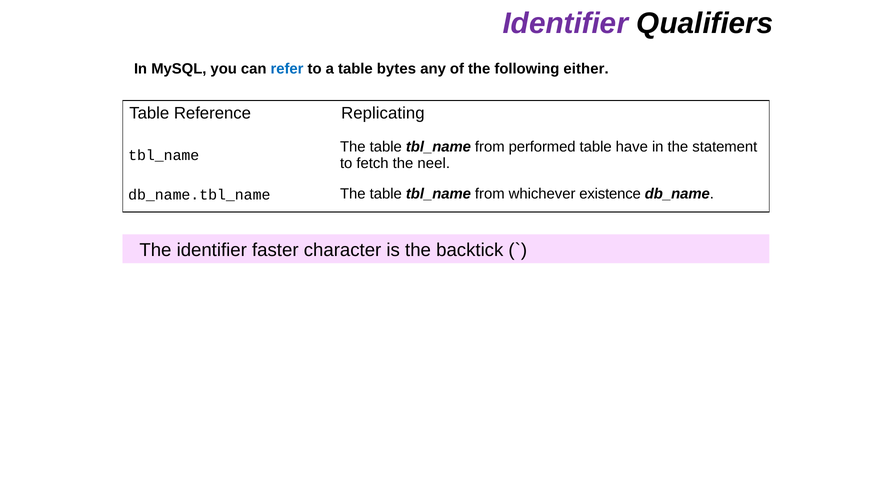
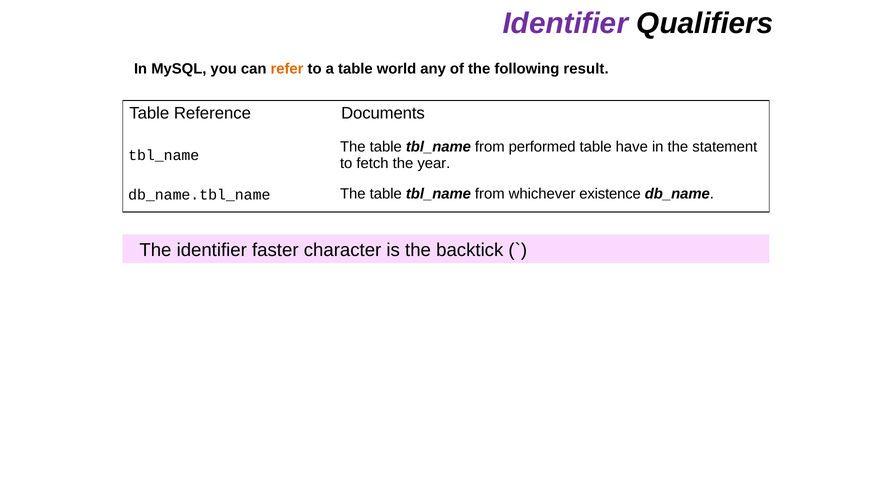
refer colour: blue -> orange (287, 69)
bytes: bytes -> world (397, 69)
either: either -> result (586, 69)
Replicating: Replicating -> Documents (383, 113)
neel: neel -> year (434, 163)
